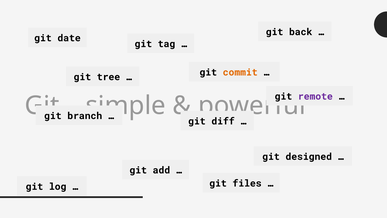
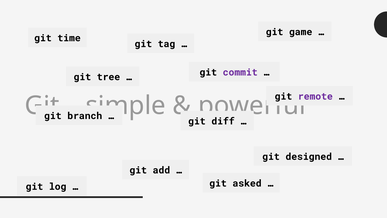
back: back -> game (301, 32)
date: date -> time (69, 38)
commit colour: orange -> purple (240, 72)
files: files -> asked (247, 183)
